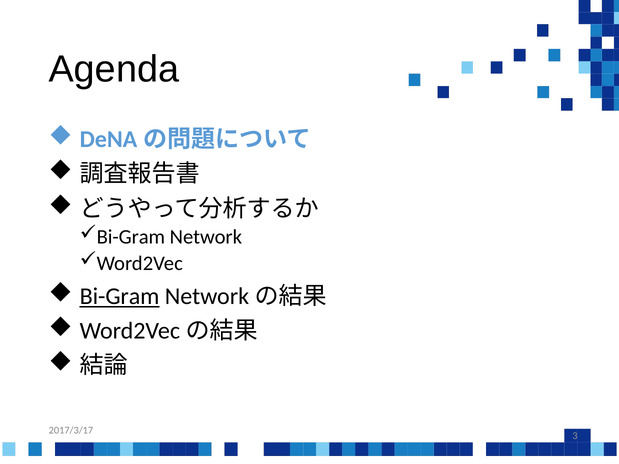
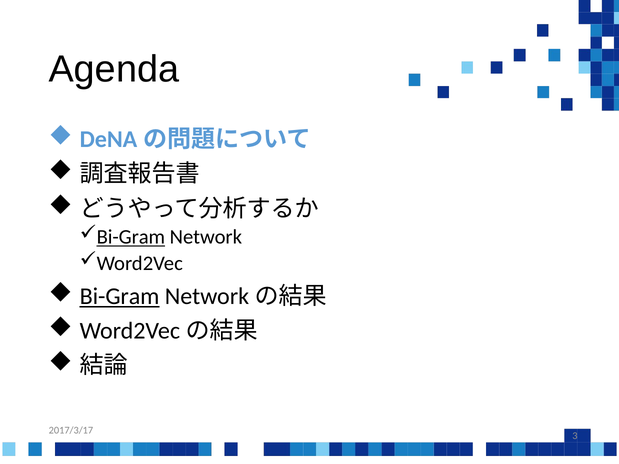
Bi-Gram underline: none -> present (131, 237)
